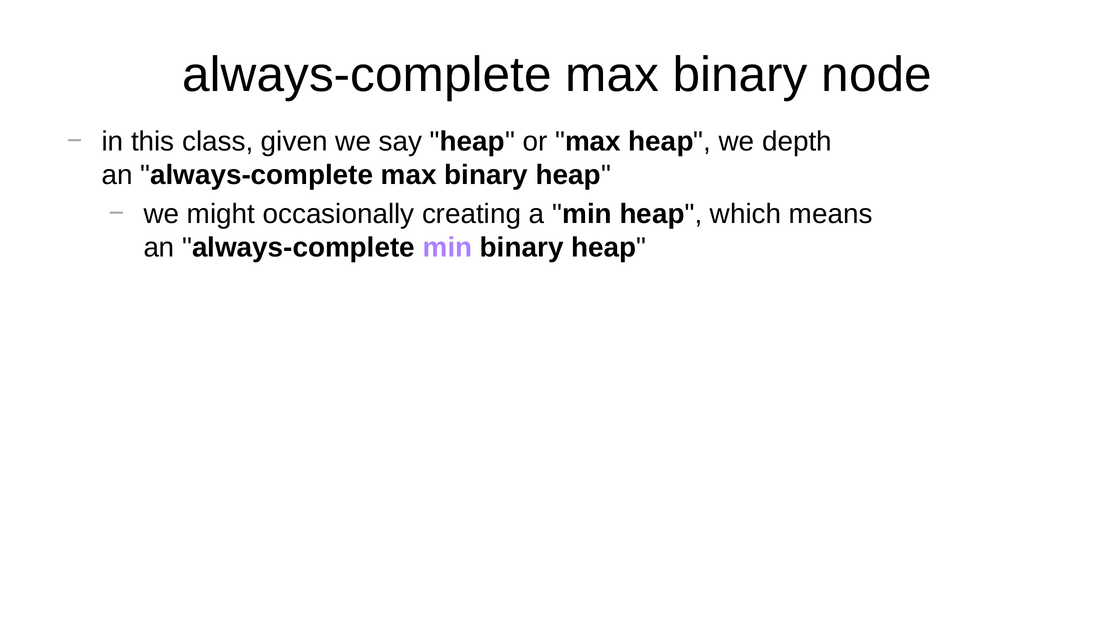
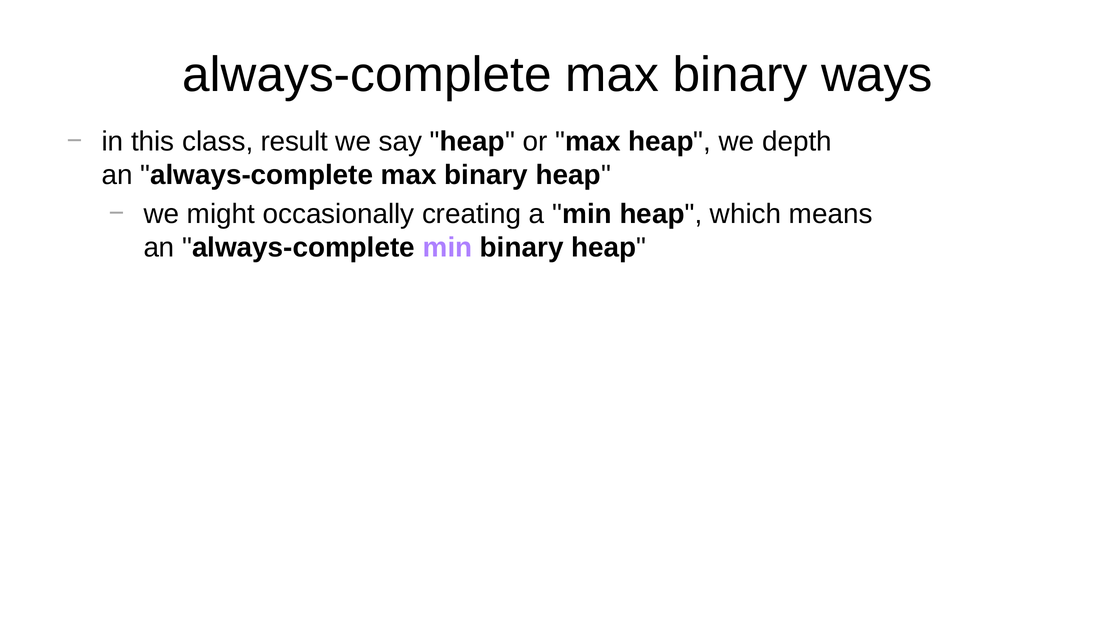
node: node -> ways (877, 75)
given: given -> result (294, 142)
